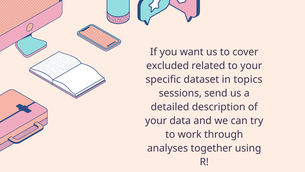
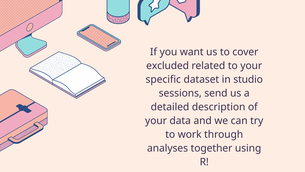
topics: topics -> studio (248, 79)
